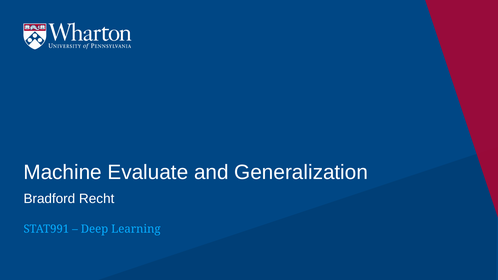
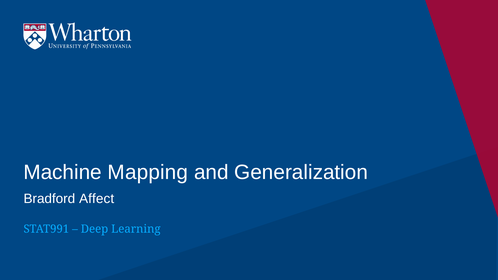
Evaluate: Evaluate -> Mapping (148, 172)
Recht: Recht -> Affect (97, 199)
